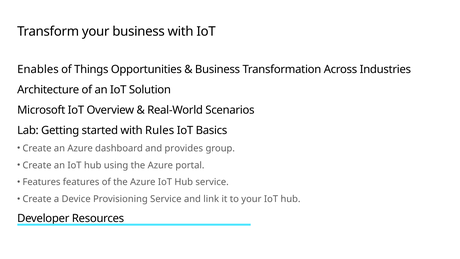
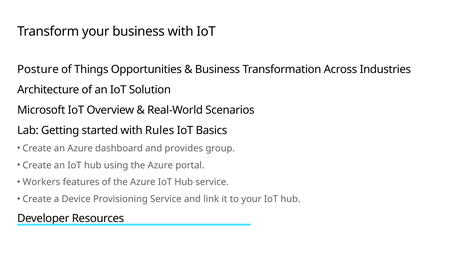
Enables: Enables -> Posture (38, 69)
Features: Features -> Workers (41, 182)
